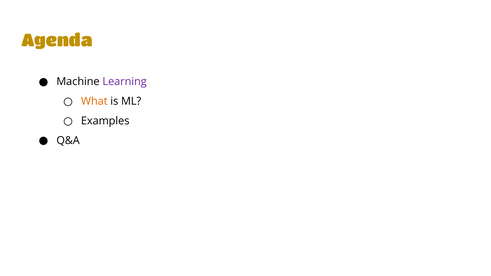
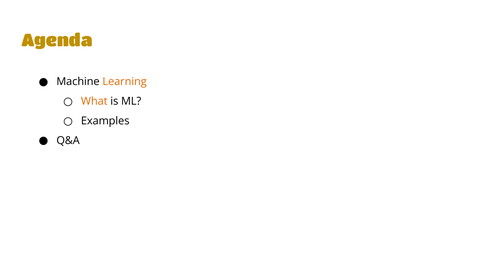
Learning colour: purple -> orange (125, 82)
